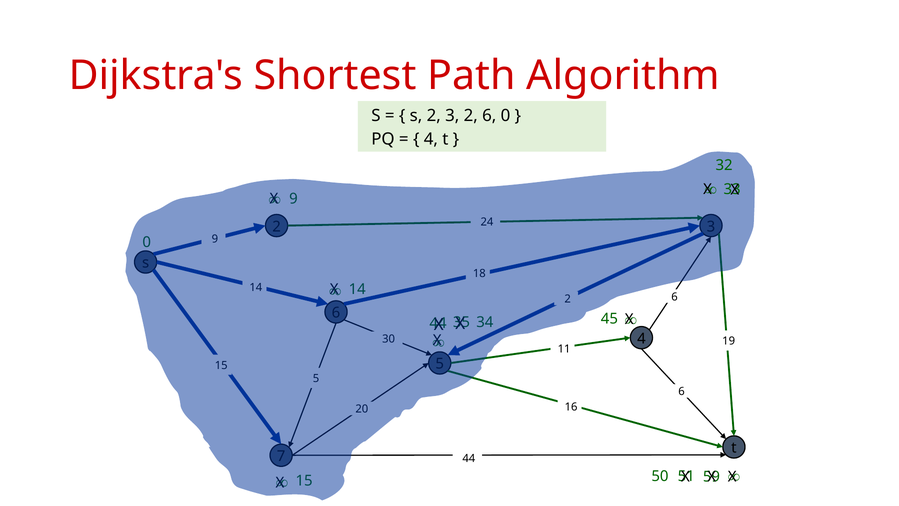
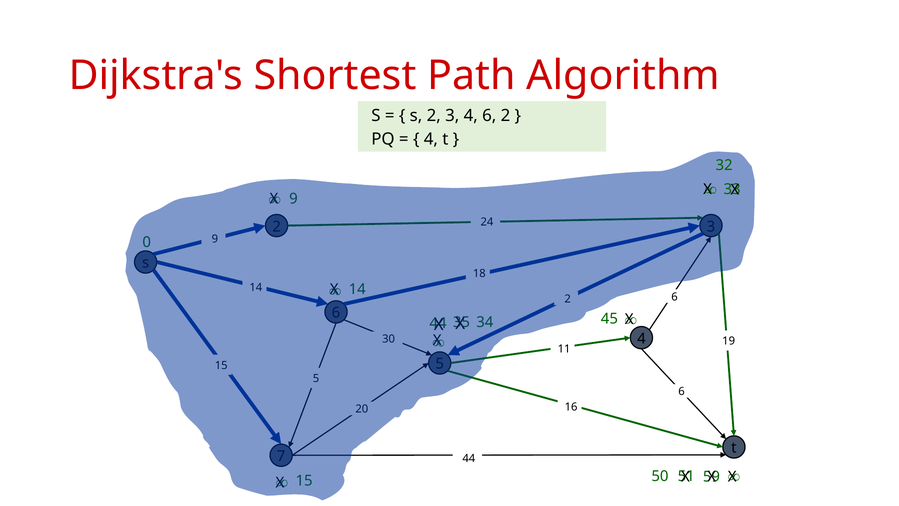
3 2: 2 -> 4 (471, 116)
6 0: 0 -> 2 (506, 116)
